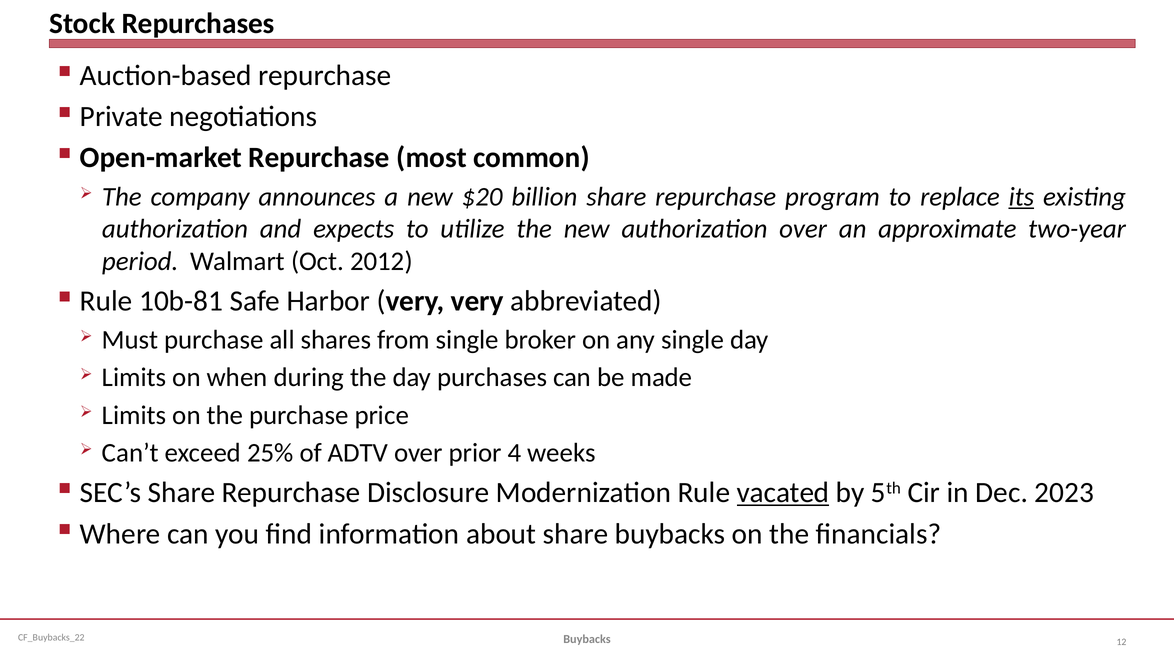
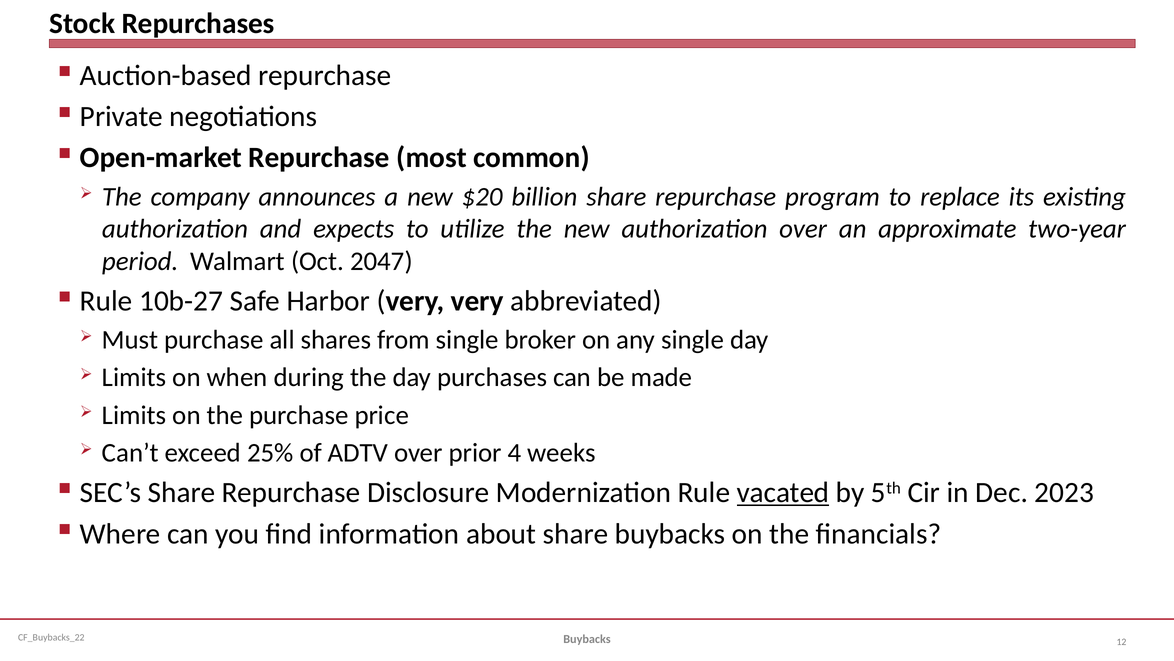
its underline: present -> none (1021, 196)
2012: 2012 -> 2047 (381, 261)
10b-81: 10b-81 -> 10b-27 (181, 301)
